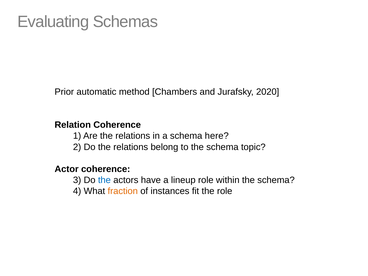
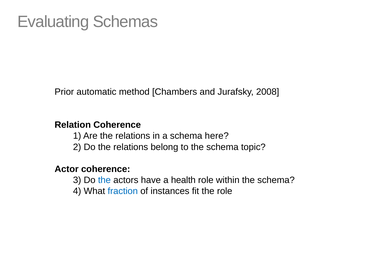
2020: 2020 -> 2008 (268, 92)
lineup: lineup -> health (183, 180)
fraction colour: orange -> blue (123, 191)
